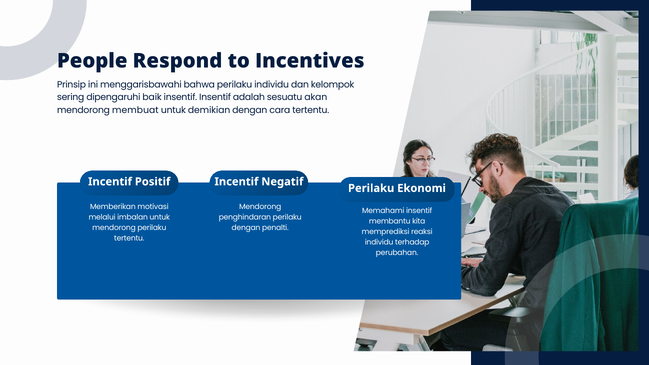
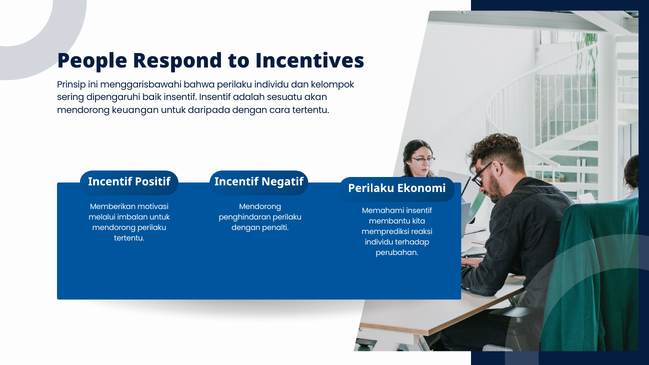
membuat: membuat -> keuangan (135, 110)
demikian: demikian -> daripada (209, 110)
